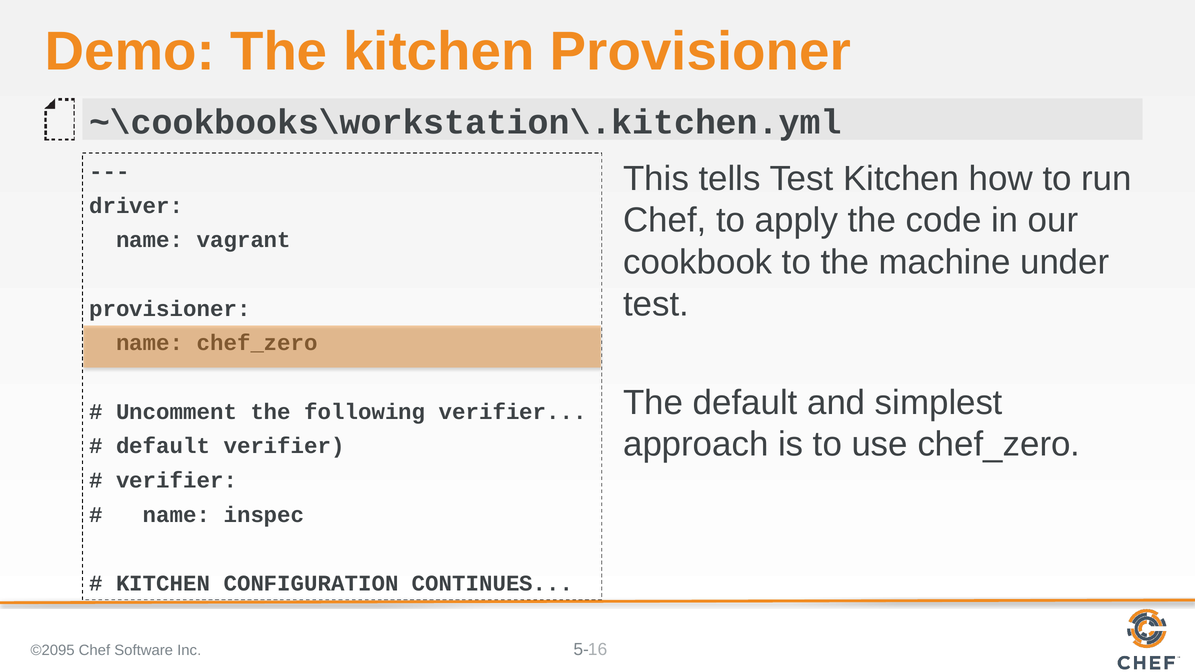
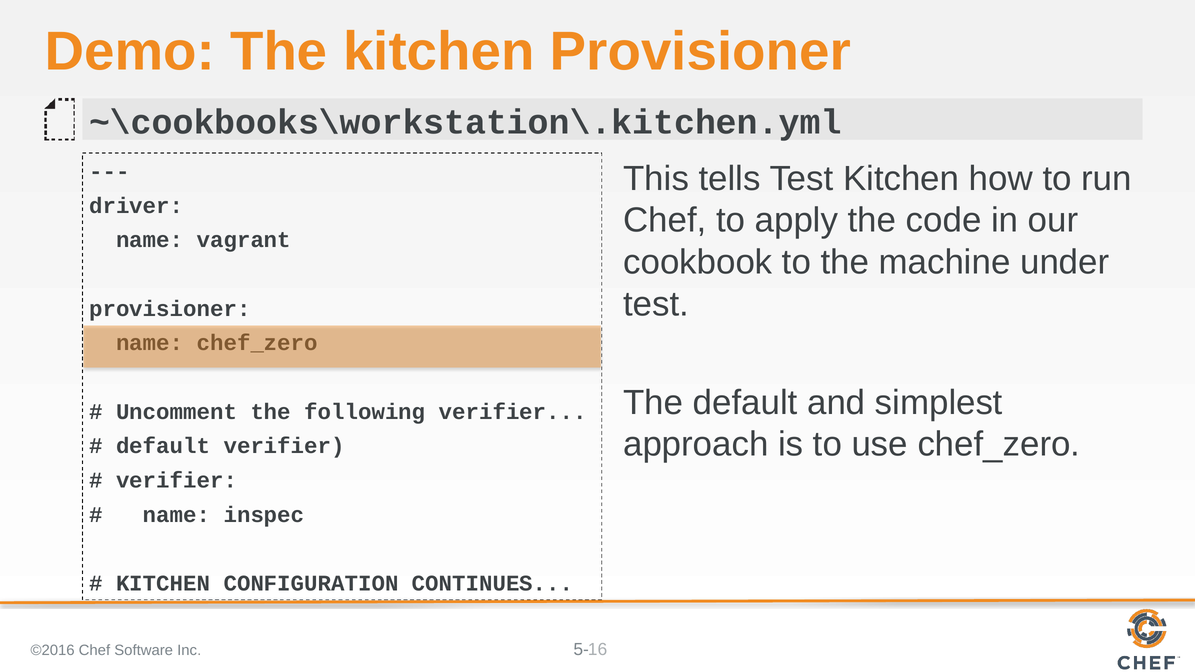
©2095: ©2095 -> ©2016 (53, 650)
